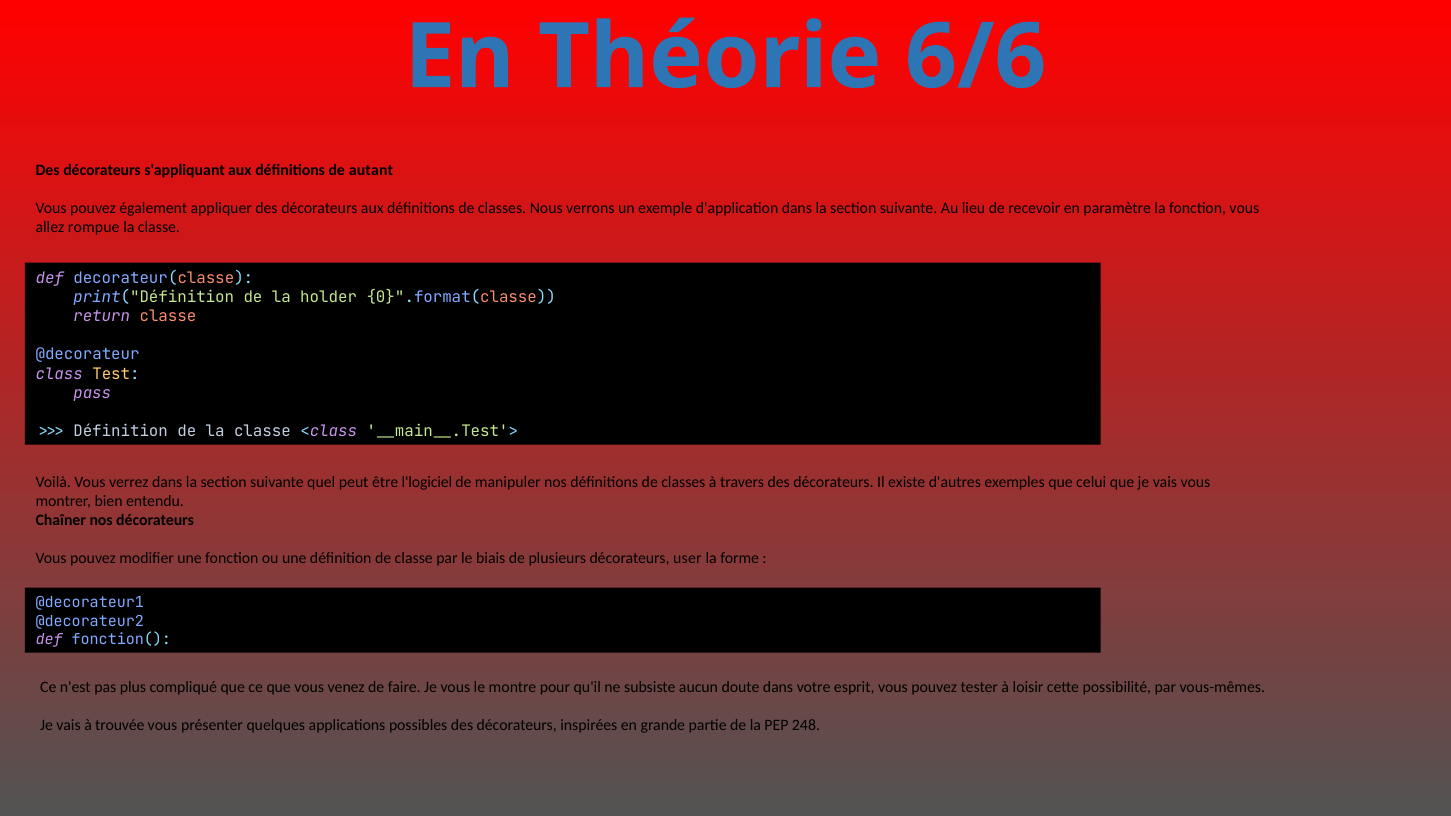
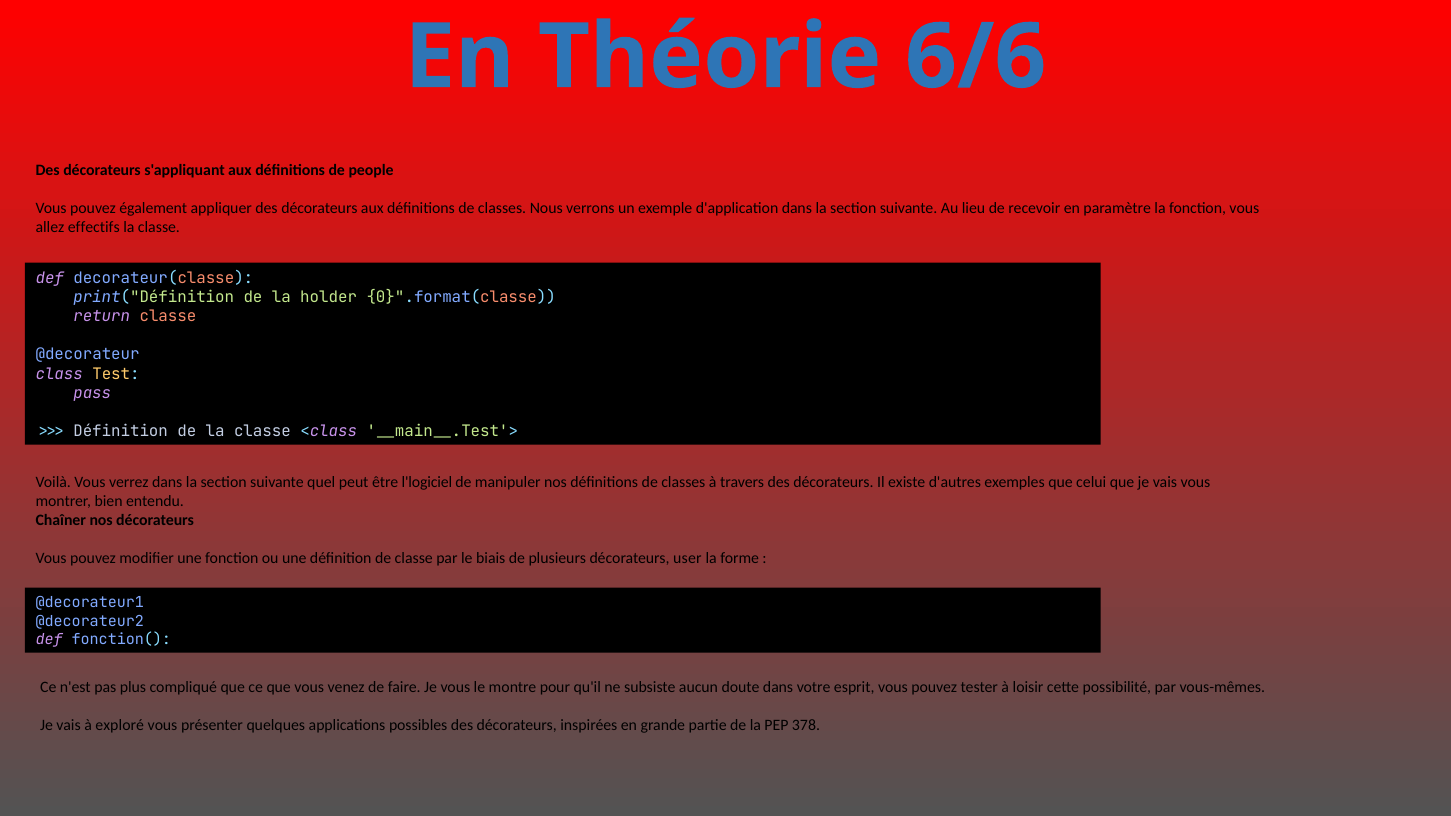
autant: autant -> people (371, 171)
rompue: rompue -> effectifs (94, 228)
trouvée: trouvée -> exploré (120, 725)
248: 248 -> 378 (806, 725)
